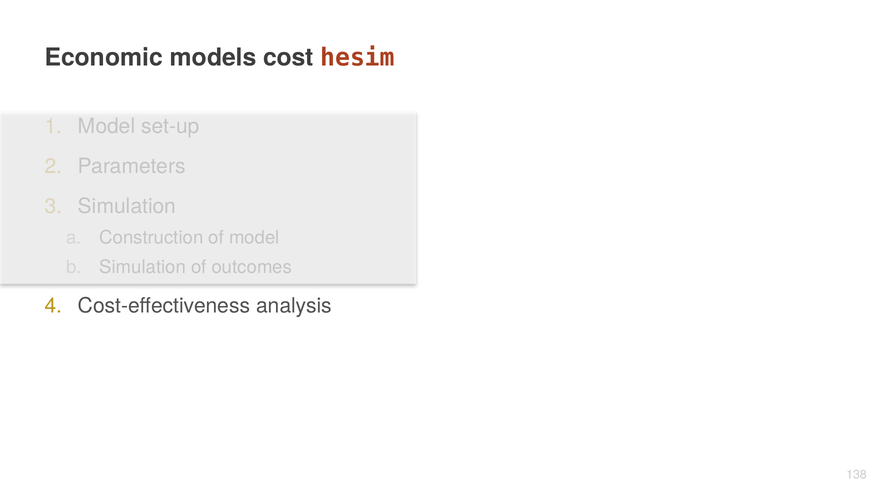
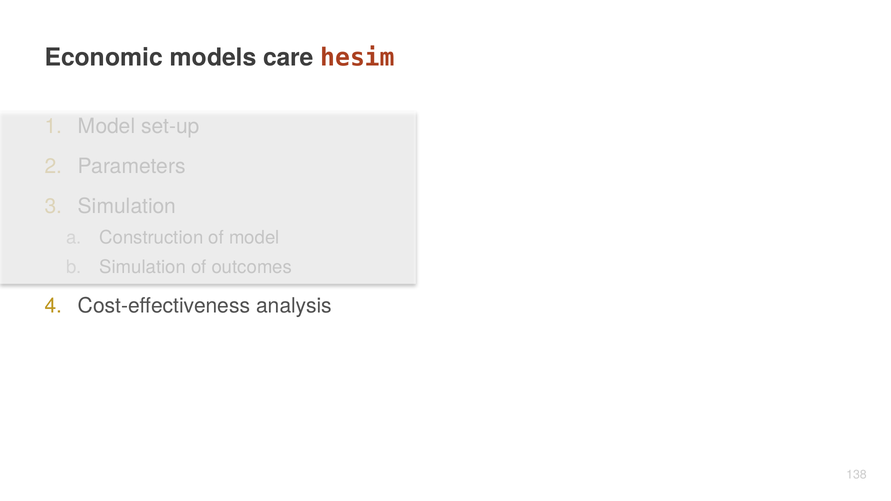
cost: cost -> care (288, 57)
